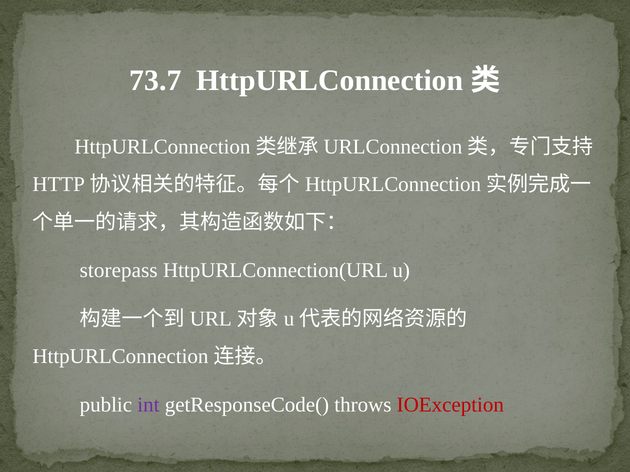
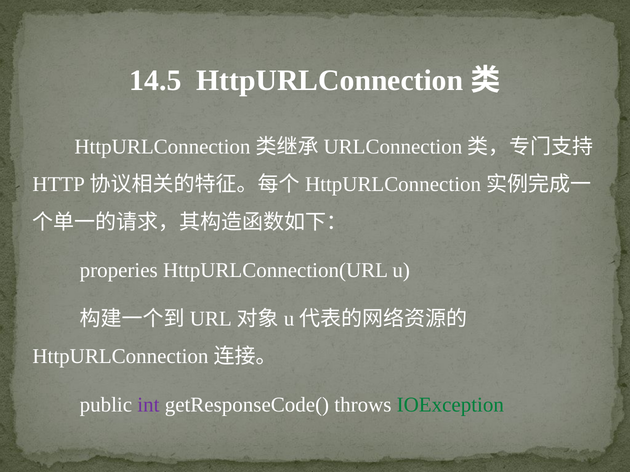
73.7: 73.7 -> 14.5 (155, 81)
storepass: storepass -> properies (119, 271)
IOException colour: red -> green (450, 405)
